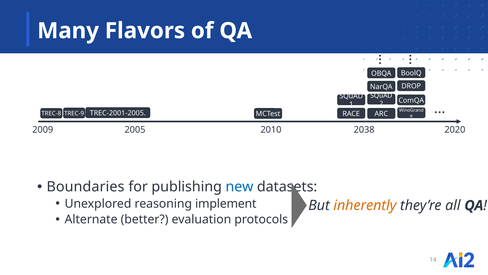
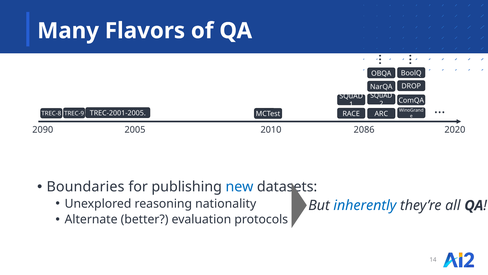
2009: 2009 -> 2090 (43, 130)
2038: 2038 -> 2086 (364, 130)
implement: implement -> nationality (226, 203)
inherently colour: orange -> blue (365, 205)
